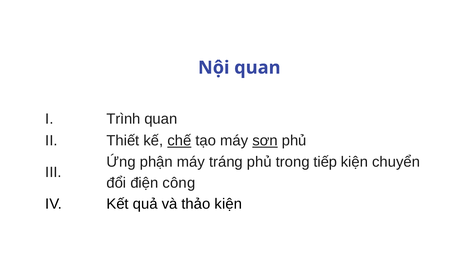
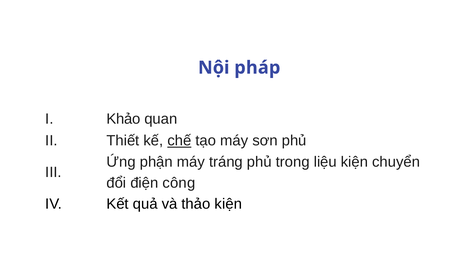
Nội quan: quan -> pháp (257, 68)
Trình: Trình -> Khảo (123, 119)
sơn underline: present -> none (265, 141)
tiếp: tiếp -> liệu (325, 162)
